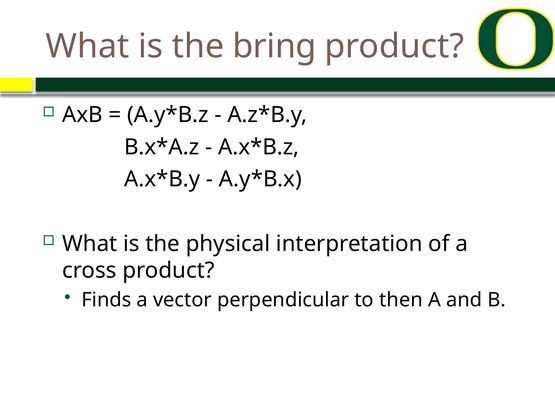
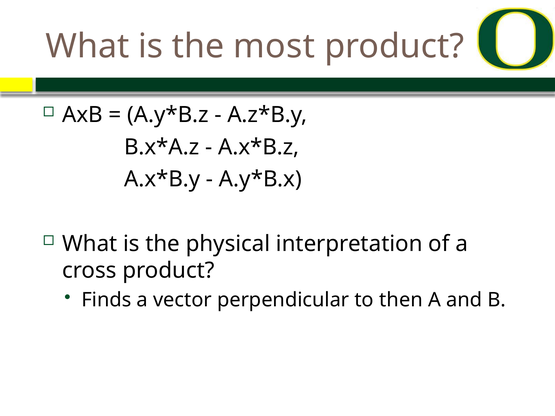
bring: bring -> most (274, 46)
